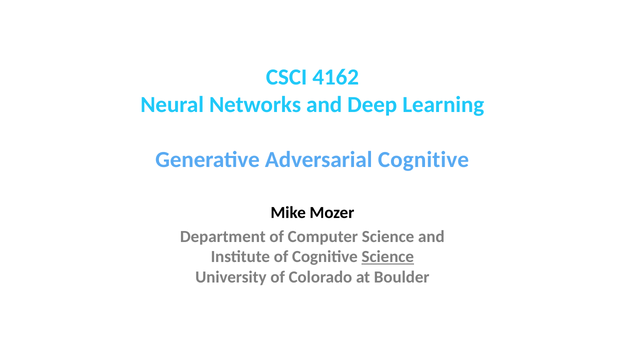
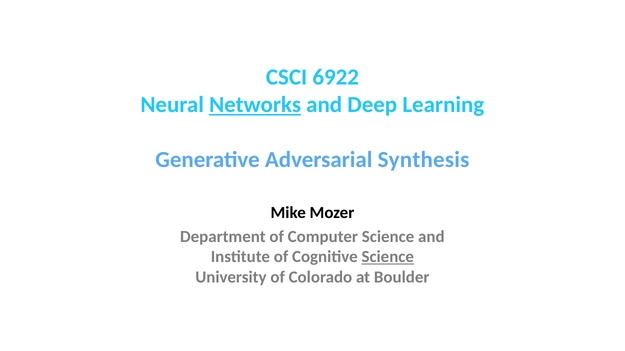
4162: 4162 -> 6922 (336, 77)
Networks underline: none -> present (255, 105)
Adversarial Cognitive: Cognitive -> Synthesis (423, 160)
